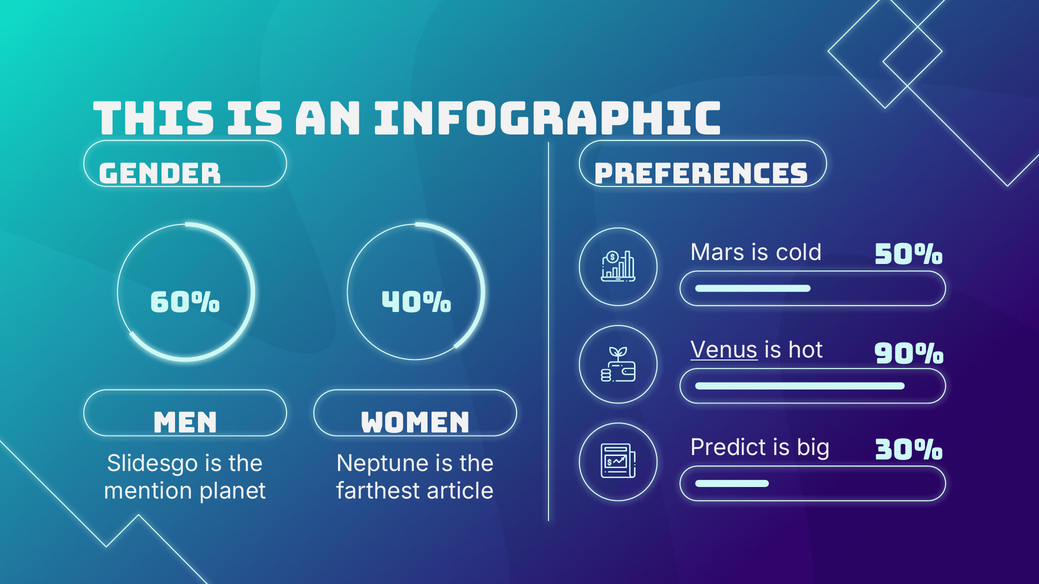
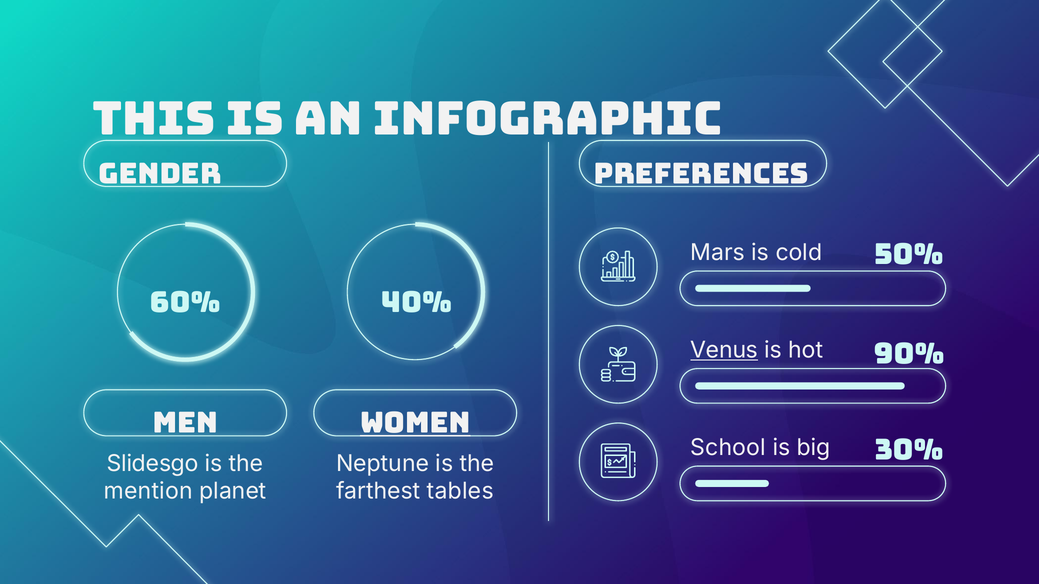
WOMEN underline: none -> present (415, 424)
Predict: Predict -> School (728, 448)
article: article -> tables (460, 492)
